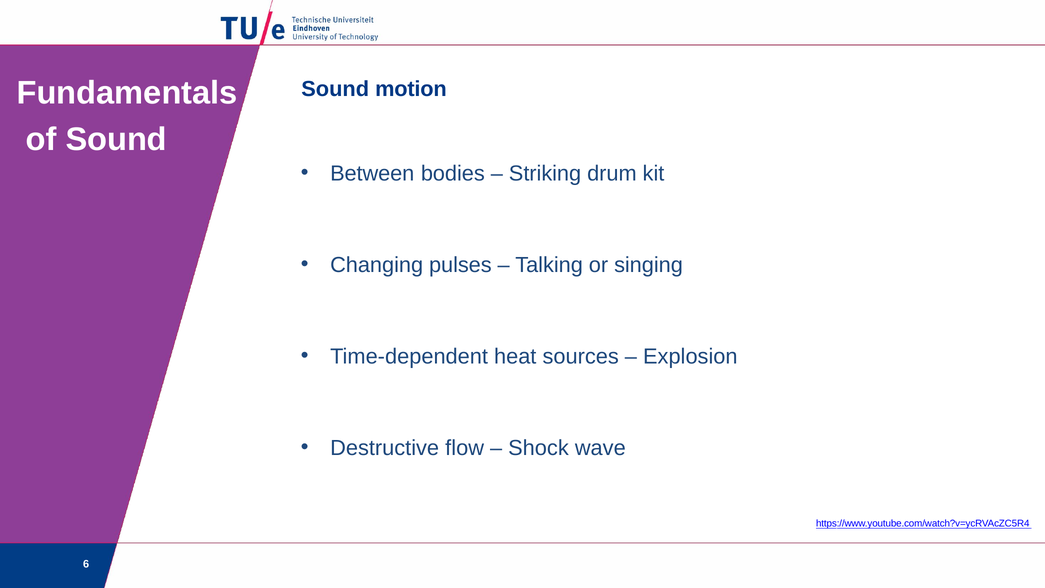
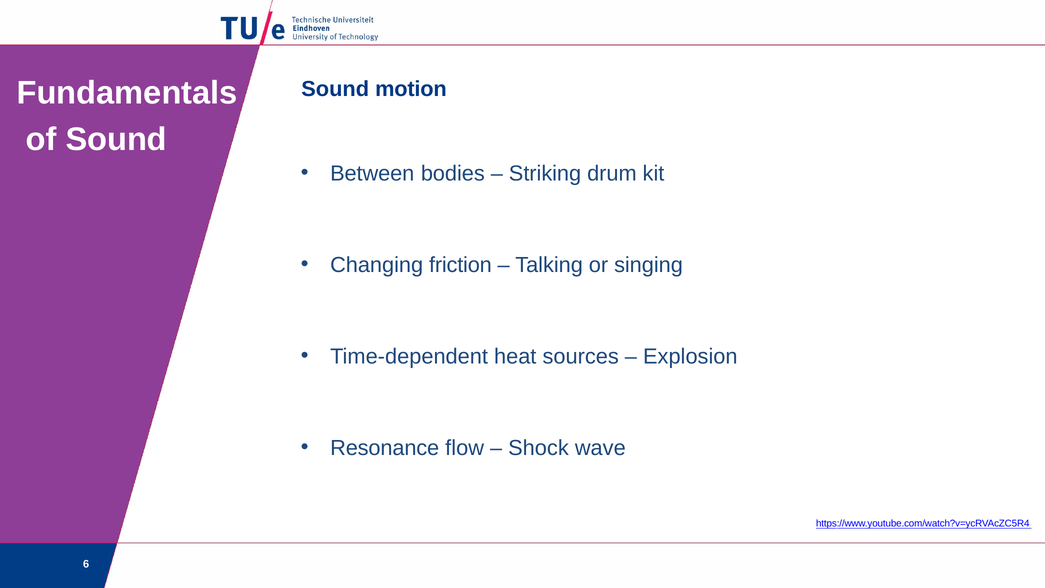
pulses: pulses -> friction (460, 265)
Destructive: Destructive -> Resonance (385, 448)
